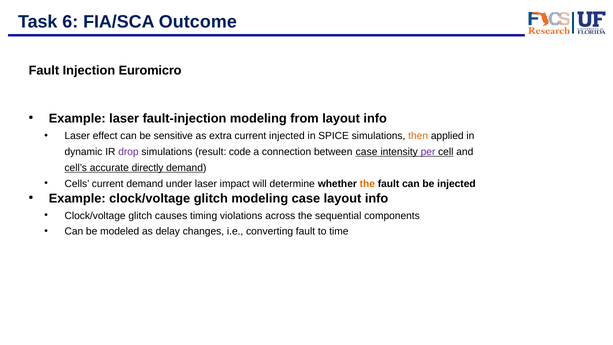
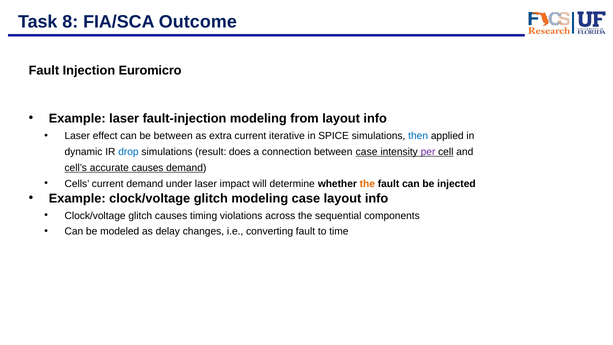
6: 6 -> 8 (70, 22)
be sensitive: sensitive -> between (173, 136)
current injected: injected -> iterative (287, 136)
then colour: orange -> blue (418, 136)
drop colour: purple -> blue (128, 152)
code: code -> does (240, 152)
accurate directly: directly -> causes (148, 168)
